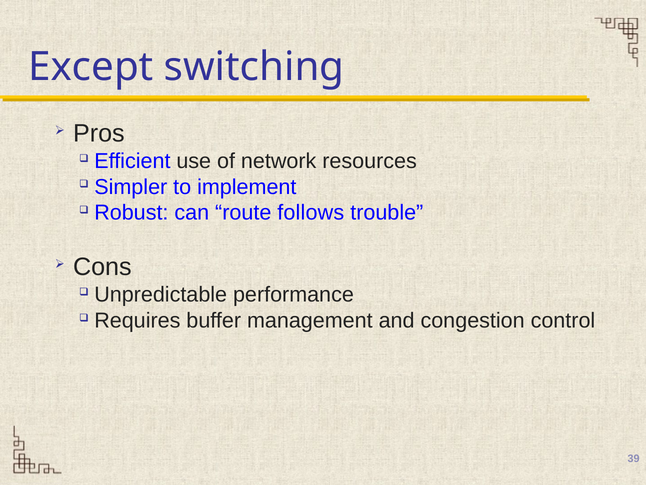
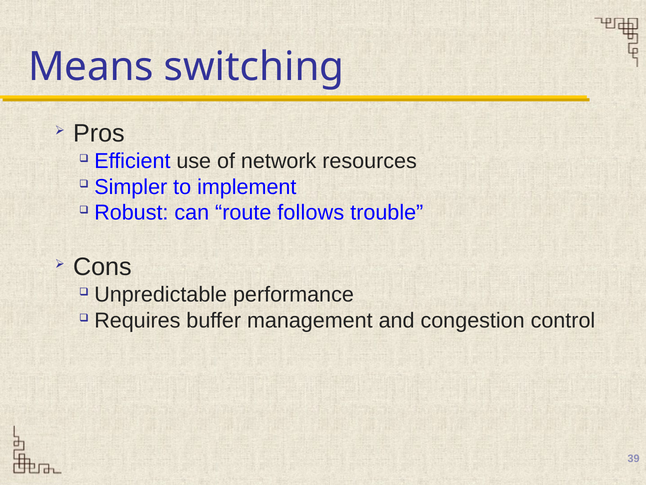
Except: Except -> Means (91, 67)
